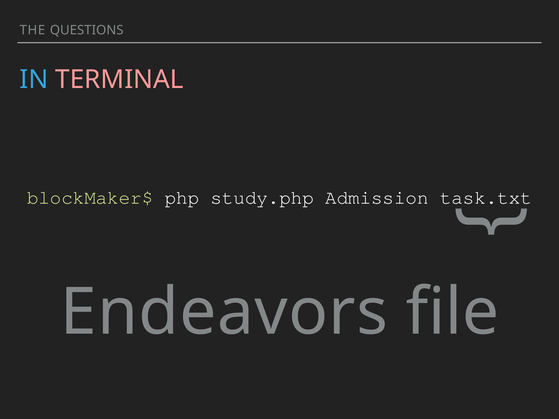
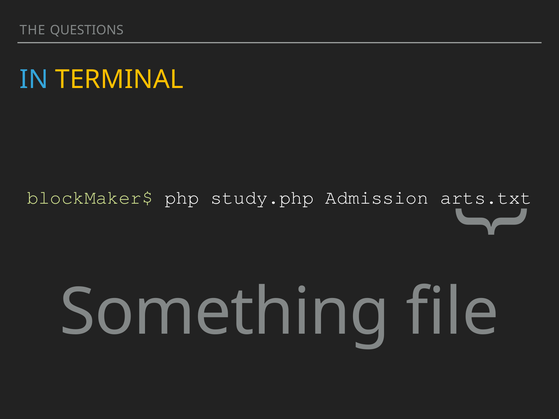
TERMINAL colour: pink -> yellow (119, 80)
task.txt: task.txt -> arts.txt (486, 198)
Endeavors: Endeavors -> Something (225, 312)
